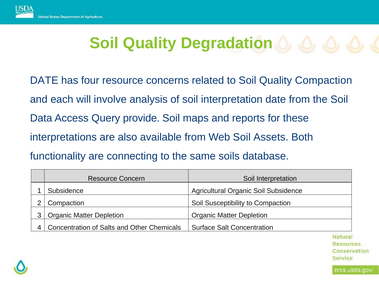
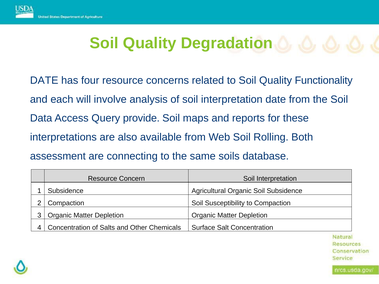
Quality Compaction: Compaction -> Functionality (324, 80)
Assets: Assets -> Rolling (271, 137)
functionality: functionality -> assessment (58, 156)
